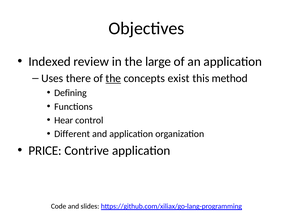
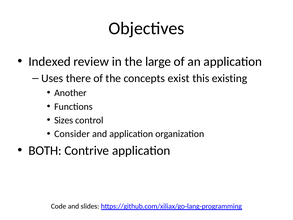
the underline: present -> none (113, 78)
method: method -> existing (230, 78)
Defining: Defining -> Another (70, 93)
Hear: Hear -> Sizes (64, 120)
Different: Different -> Consider (72, 134)
PRICE: PRICE -> BOTH (45, 150)
